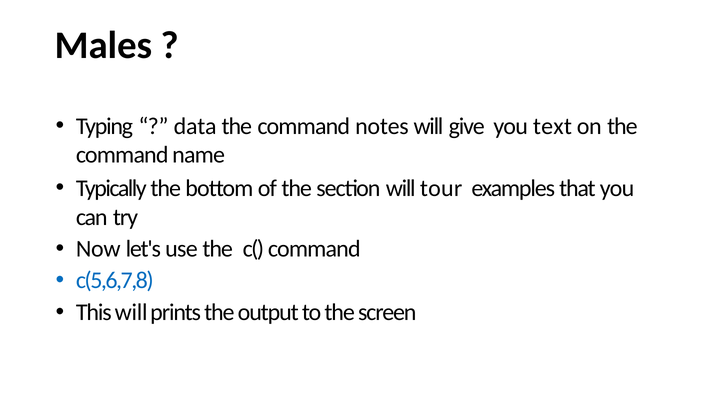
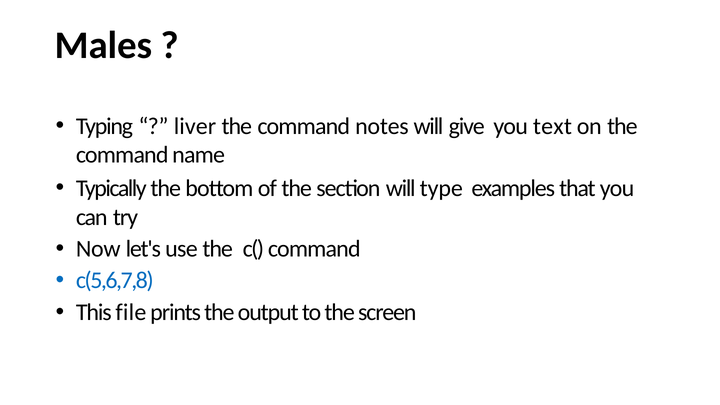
data: data -> liver (195, 126)
tour: tour -> type (441, 188)
This will: will -> file (131, 312)
